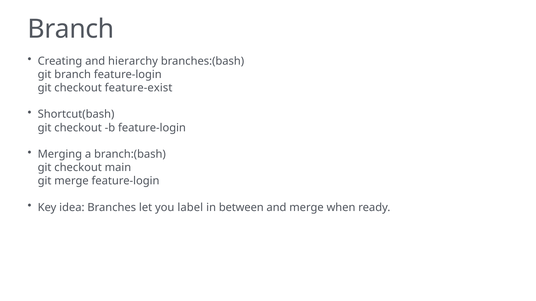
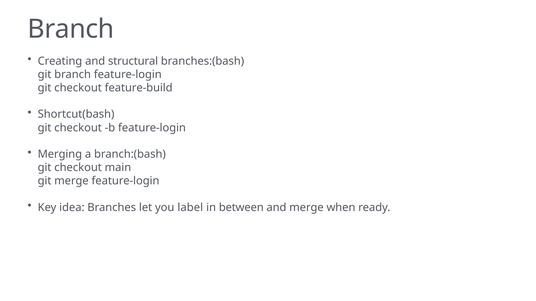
hierarchy: hierarchy -> structural (133, 61)
feature-exist: feature-exist -> feature-build (139, 88)
